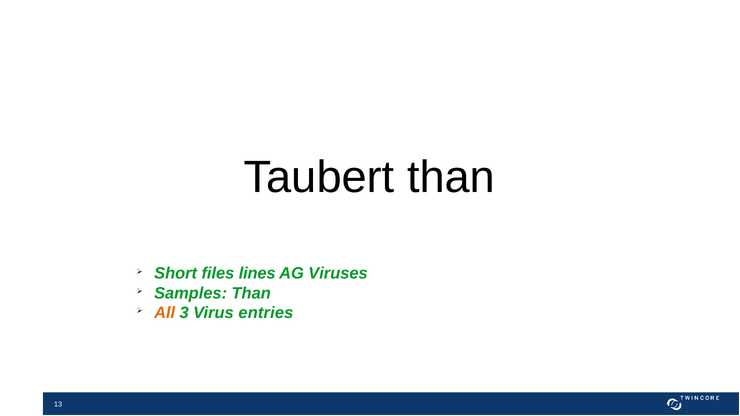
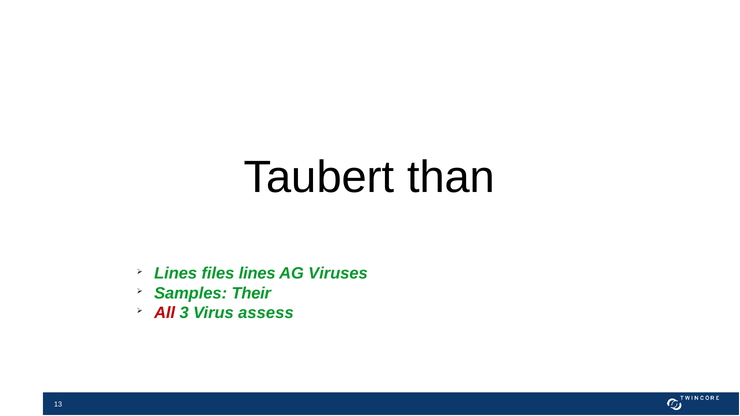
Short: Short -> Lines (176, 274)
Samples Than: Than -> Their (251, 293)
All colour: orange -> red (165, 313)
entries: entries -> assess (266, 313)
